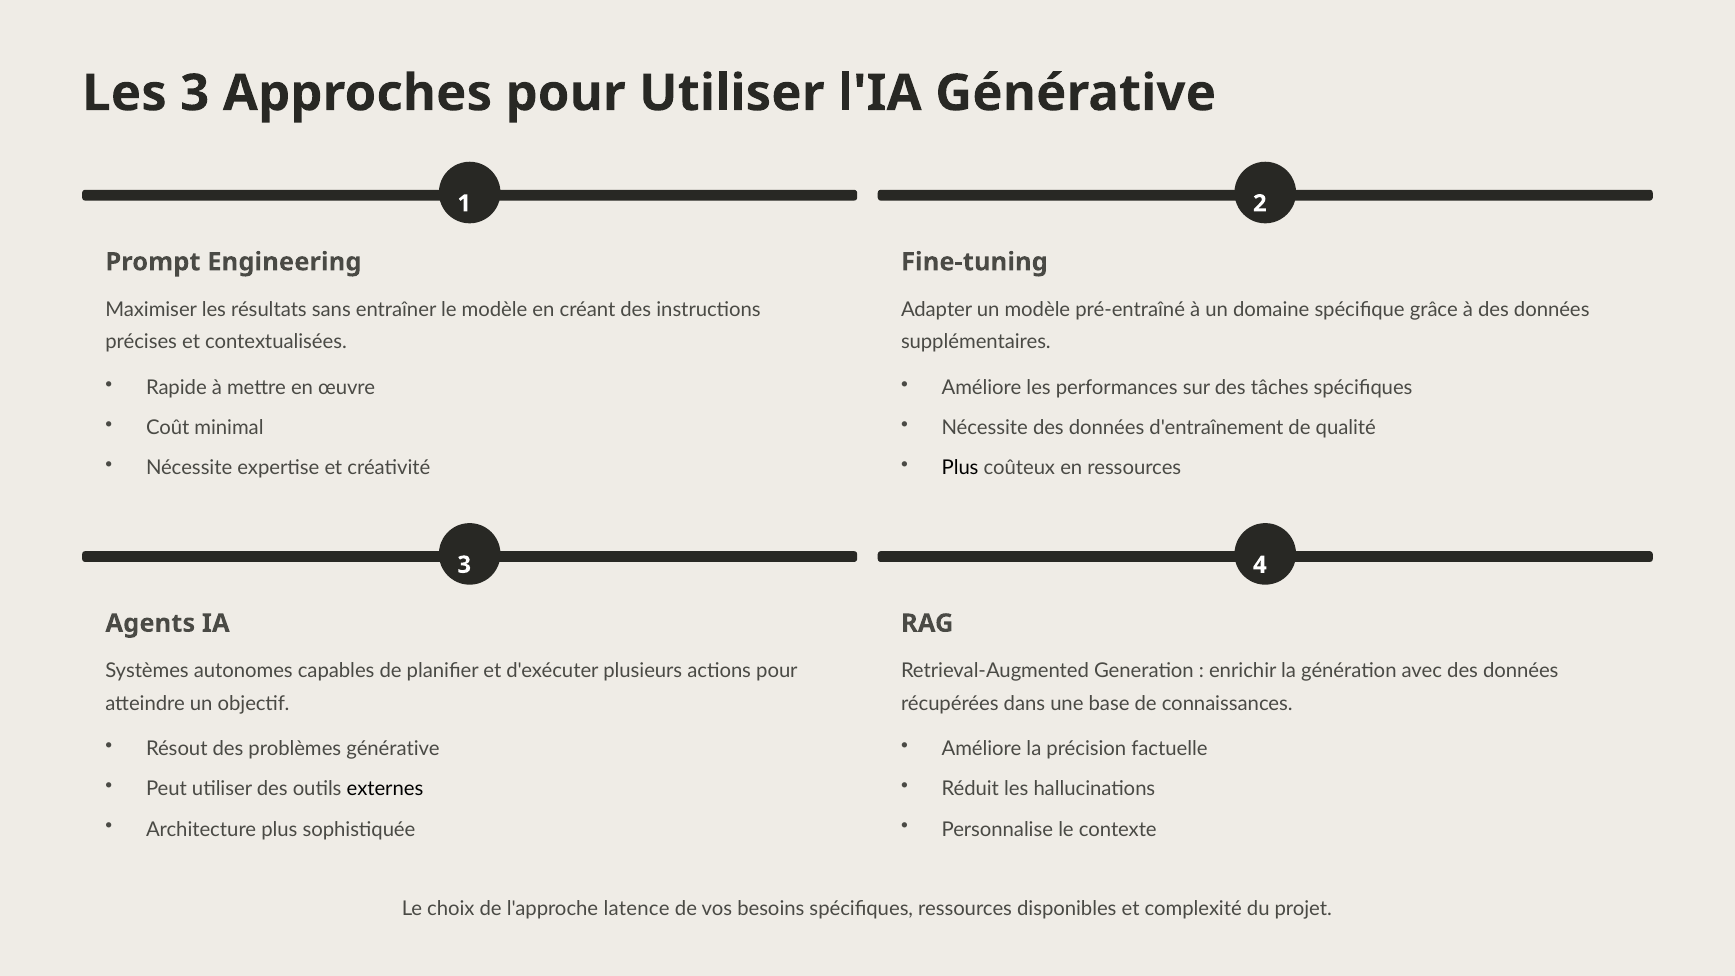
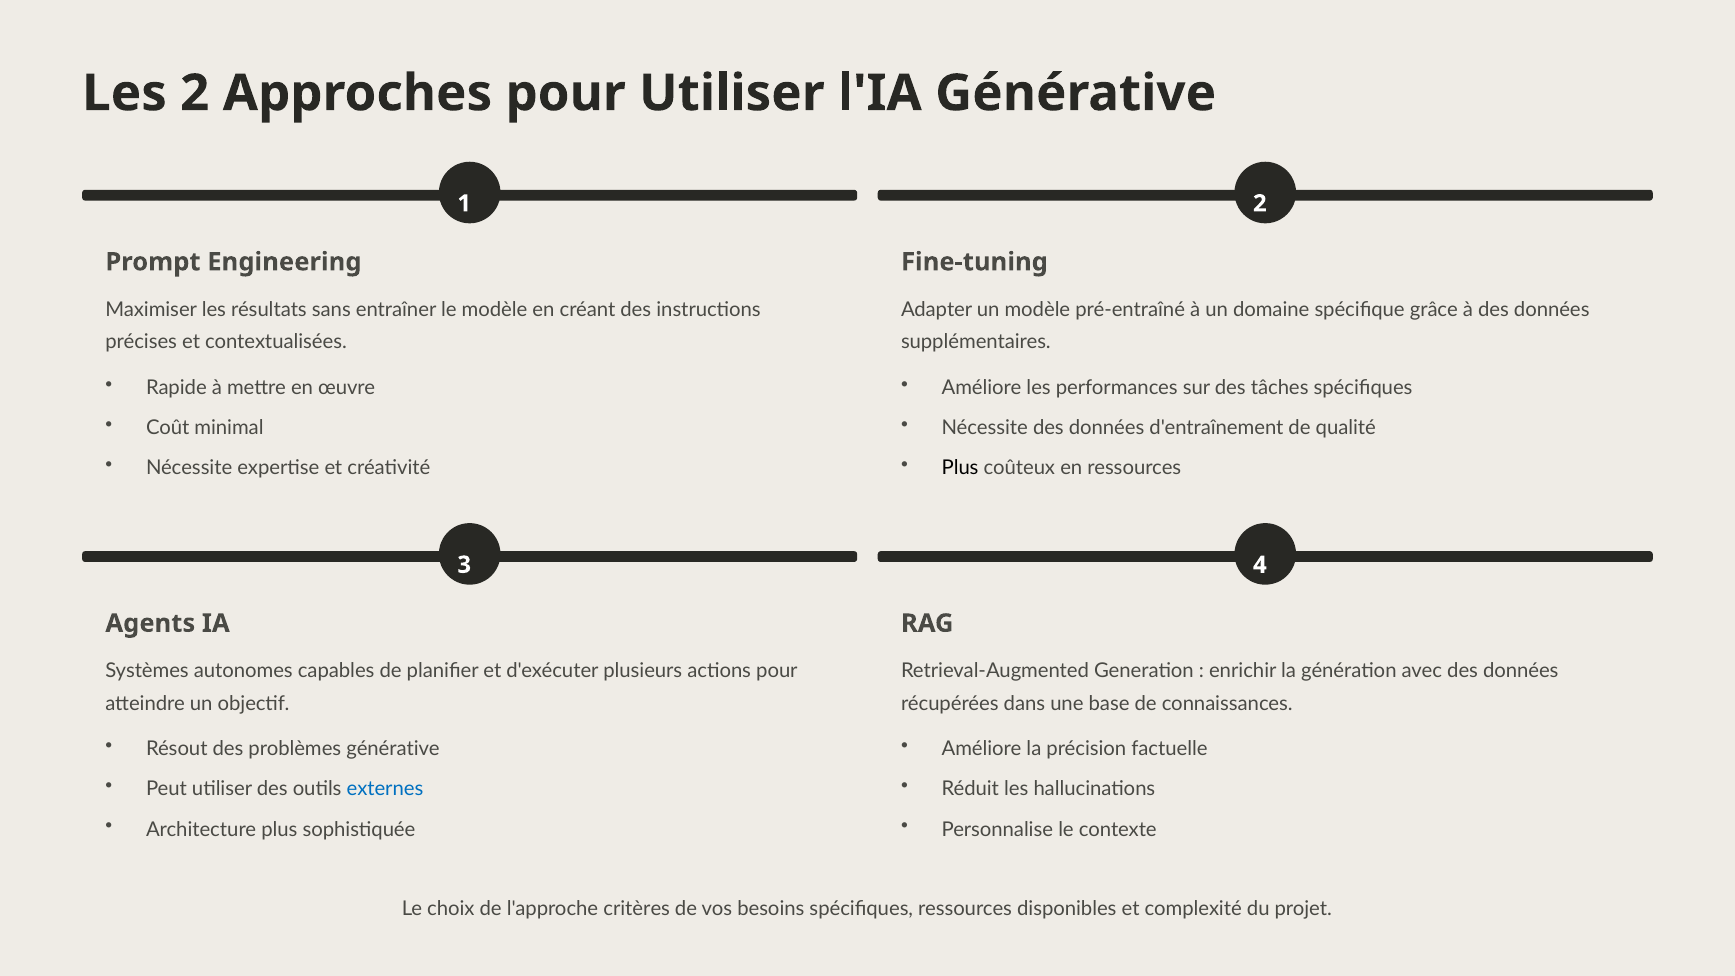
Les 3: 3 -> 2 (195, 93)
externes colour: black -> blue (385, 789)
latence: latence -> critères (637, 909)
